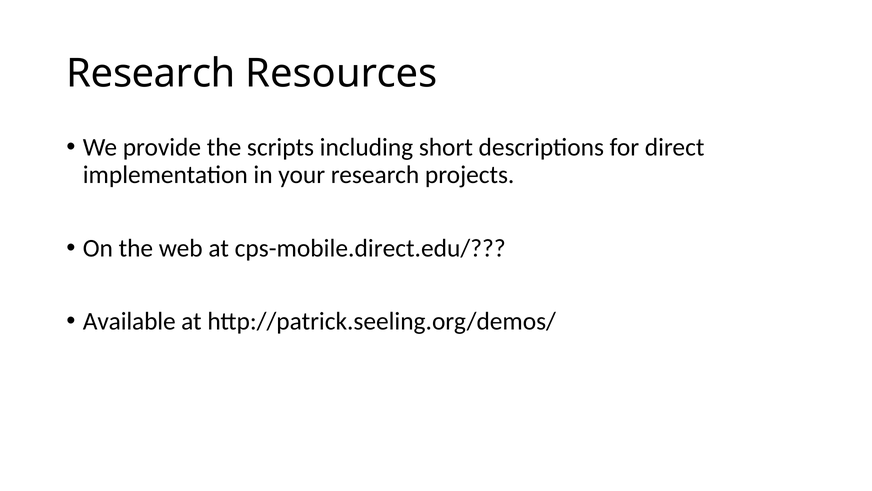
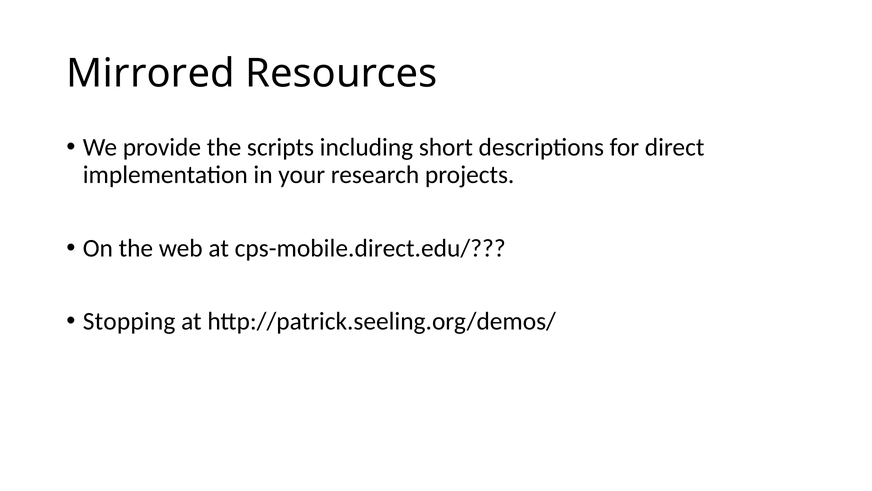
Research: Research -> Mirrored (151, 73)
Available: Available -> Stopping (129, 321)
